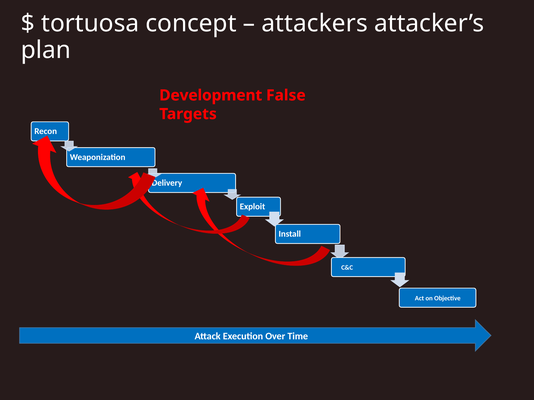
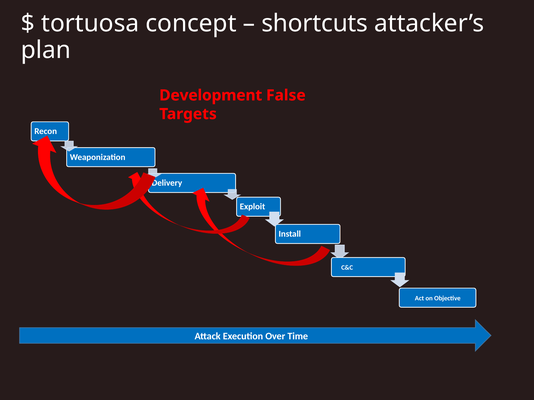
attackers: attackers -> shortcuts (315, 24)
